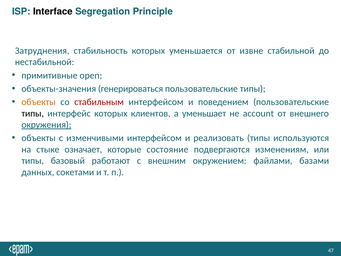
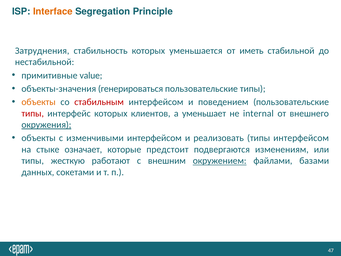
Interface colour: black -> orange (53, 11)
извне: извне -> иметь (252, 51)
open: open -> value (91, 75)
типы colour: black -> red (33, 113)
account: account -> internal (258, 113)
типы используются: используются -> интерфейсом (301, 138)
состояние: состояние -> предстоит (168, 149)
базовый: базовый -> жесткую (68, 161)
окружением underline: none -> present (220, 161)
